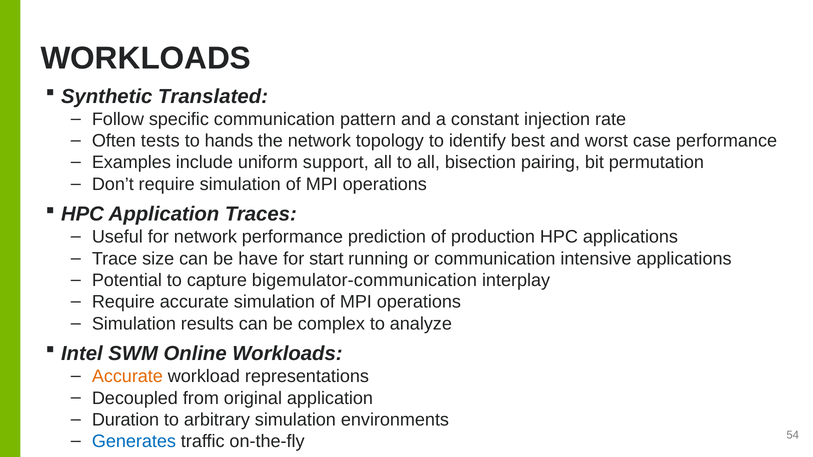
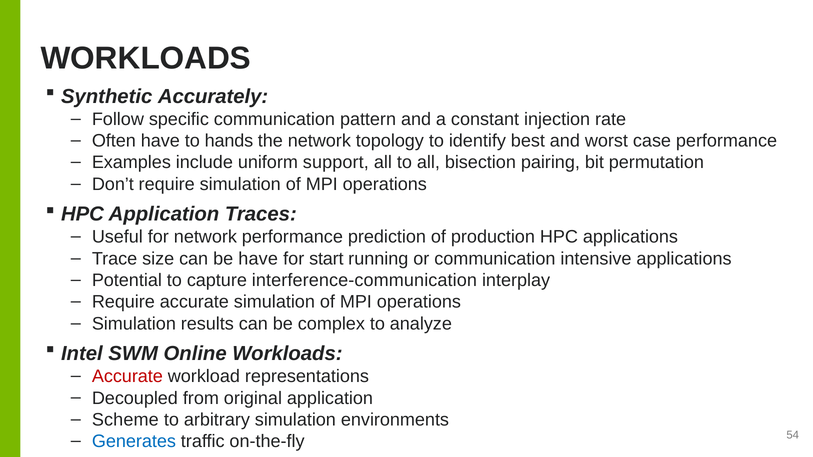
Translated: Translated -> Accurately (213, 96)
Often tests: tests -> have (160, 141)
bigemulator-communication: bigemulator-communication -> interference-communication (364, 281)
Accurate colour: orange -> red (127, 377)
Duration: Duration -> Scheme (125, 420)
